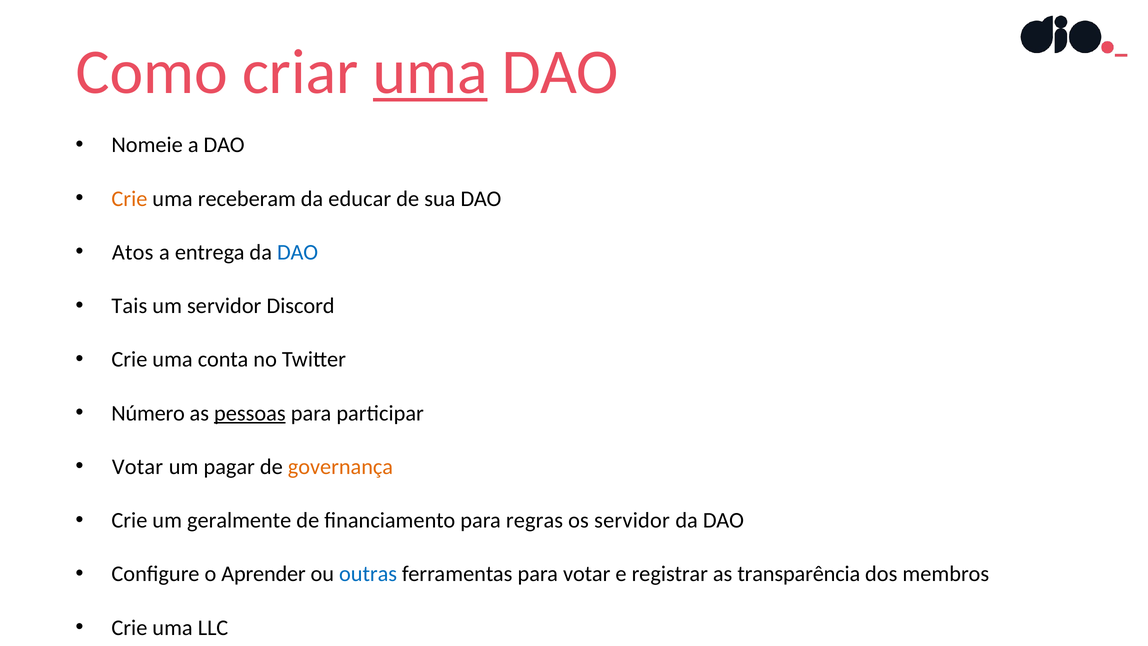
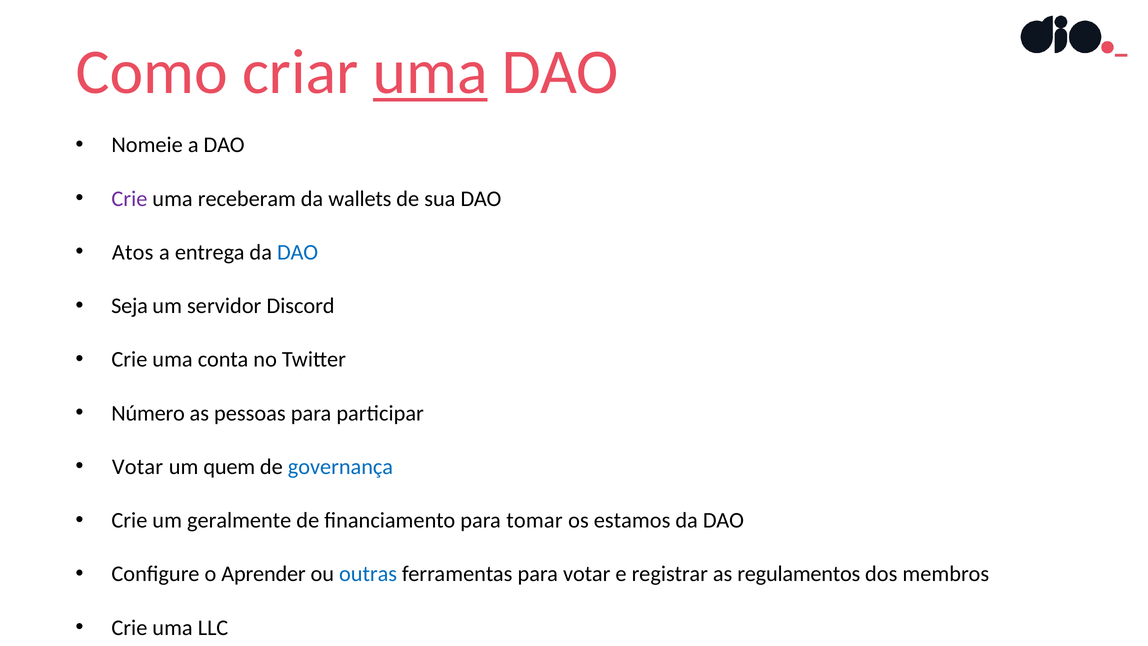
Crie colour: orange -> purple (129, 199)
educar: educar -> wallets (360, 199)
Tais: Tais -> Seja (130, 306)
pessoas underline: present -> none (250, 413)
pagar: pagar -> quem (229, 467)
governança colour: orange -> blue (340, 467)
regras: regras -> tomar (534, 520)
os servidor: servidor -> estamos (632, 520)
transparência: transparência -> regulamentos (799, 574)
